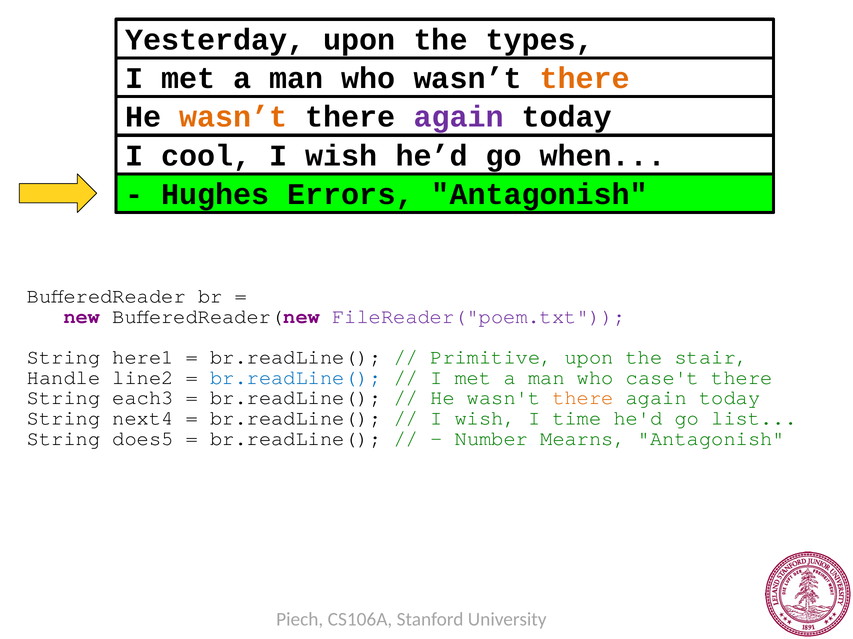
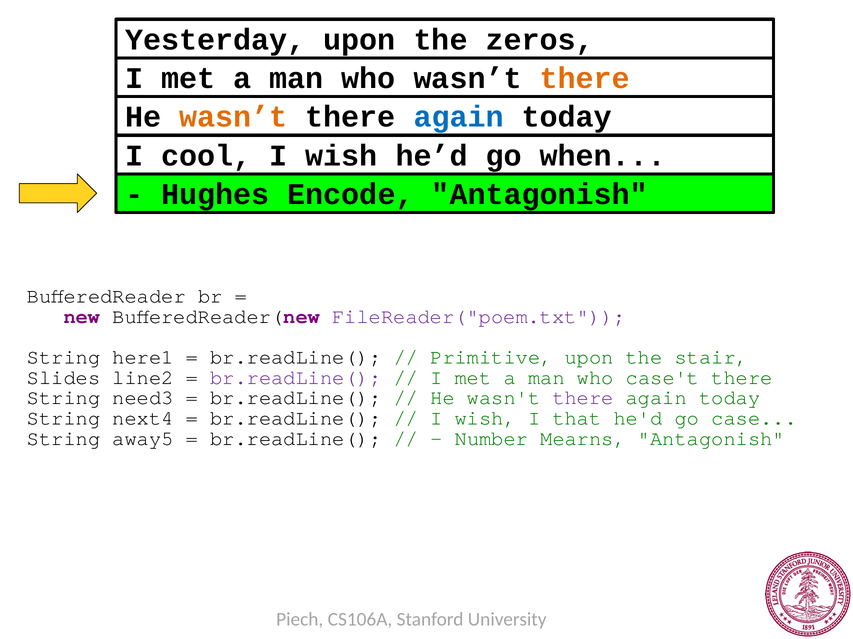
types: types -> zeros (540, 40)
again colour: purple -> blue (459, 117)
Errors: Errors -> Encode (350, 195)
Handle: Handle -> Slides (64, 378)
br.readLine( colour: blue -> purple (296, 378)
each3: each3 -> need3 (143, 398)
there colour: orange -> purple (583, 398)
time: time -> that (577, 418)
list: list -> case (754, 418)
does5: does5 -> away5 (143, 439)
